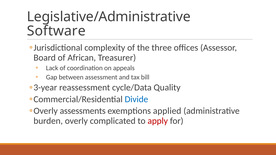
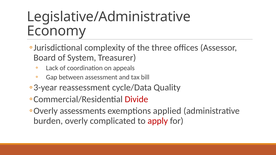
Software: Software -> Economy (56, 31)
African: African -> System (82, 58)
Divide colour: blue -> red (136, 99)
